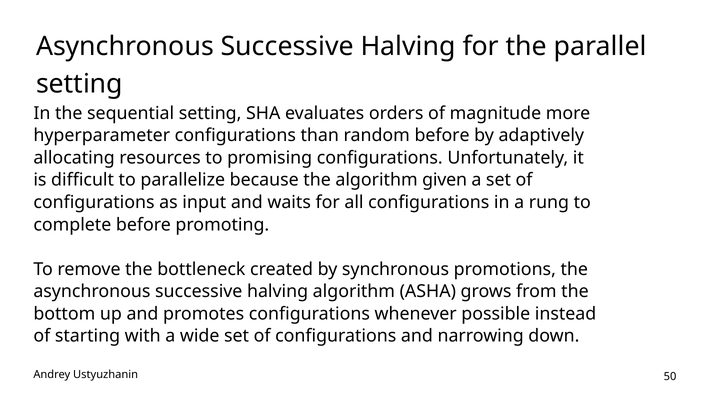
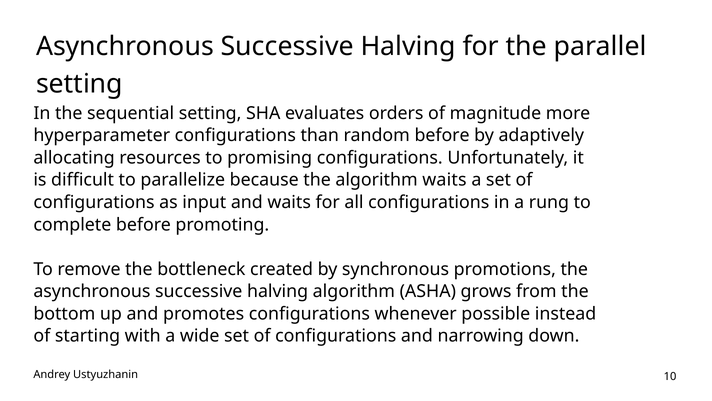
algorithm given: given -> waits (444, 180)
50: 50 -> 10 (670, 376)
